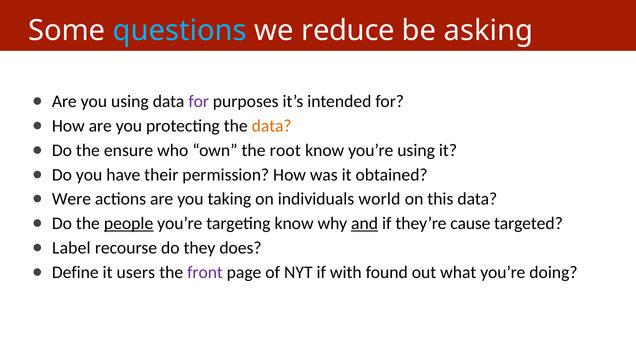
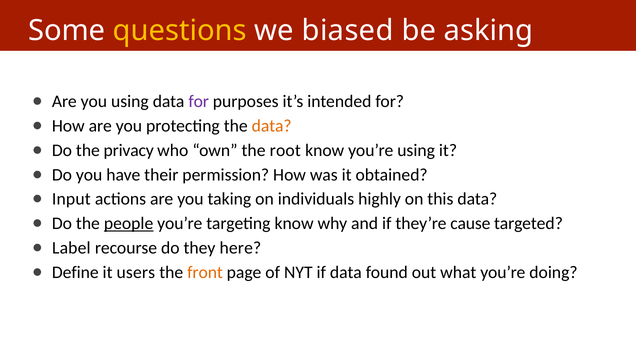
questions colour: light blue -> yellow (180, 30)
reduce: reduce -> biased (348, 30)
ensure: ensure -> privacy (129, 150)
Were: Were -> Input (71, 199)
world: world -> highly (380, 199)
and underline: present -> none (365, 223)
does: does -> here (240, 248)
front colour: purple -> orange (205, 272)
if with: with -> data (346, 272)
